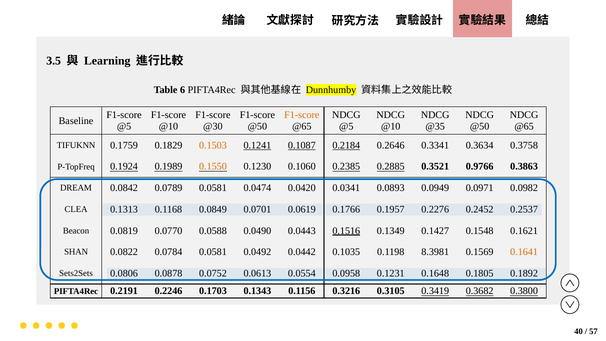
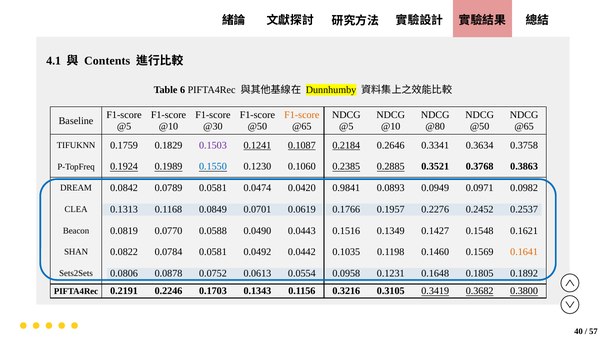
3.5: 3.5 -> 4.1 (54, 61)
Learning: Learning -> Contents (107, 61)
@35: @35 -> @80 (435, 126)
0.1503 colour: orange -> purple (213, 145)
0.1550 colour: orange -> blue (213, 167)
0.9766: 0.9766 -> 0.3768 (480, 167)
0.0341: 0.0341 -> 0.9841 (346, 188)
0.1516 underline: present -> none (346, 231)
8.3981: 8.3981 -> 0.1460 (435, 252)
